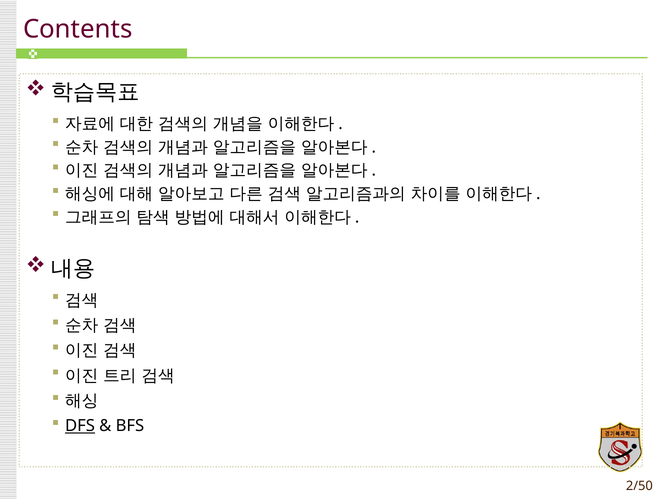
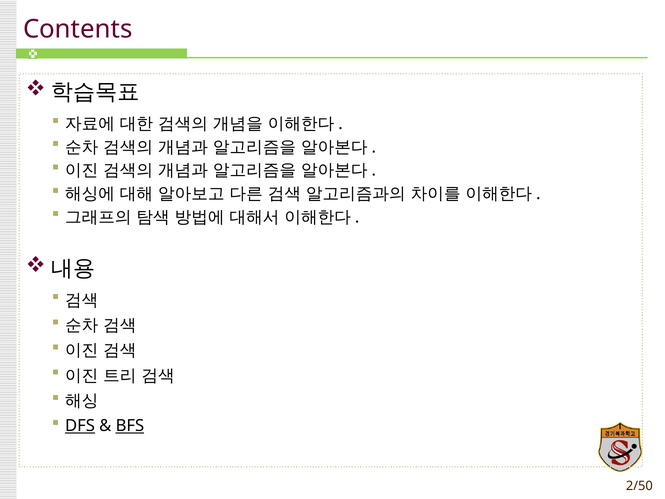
BFS underline: none -> present (130, 426)
